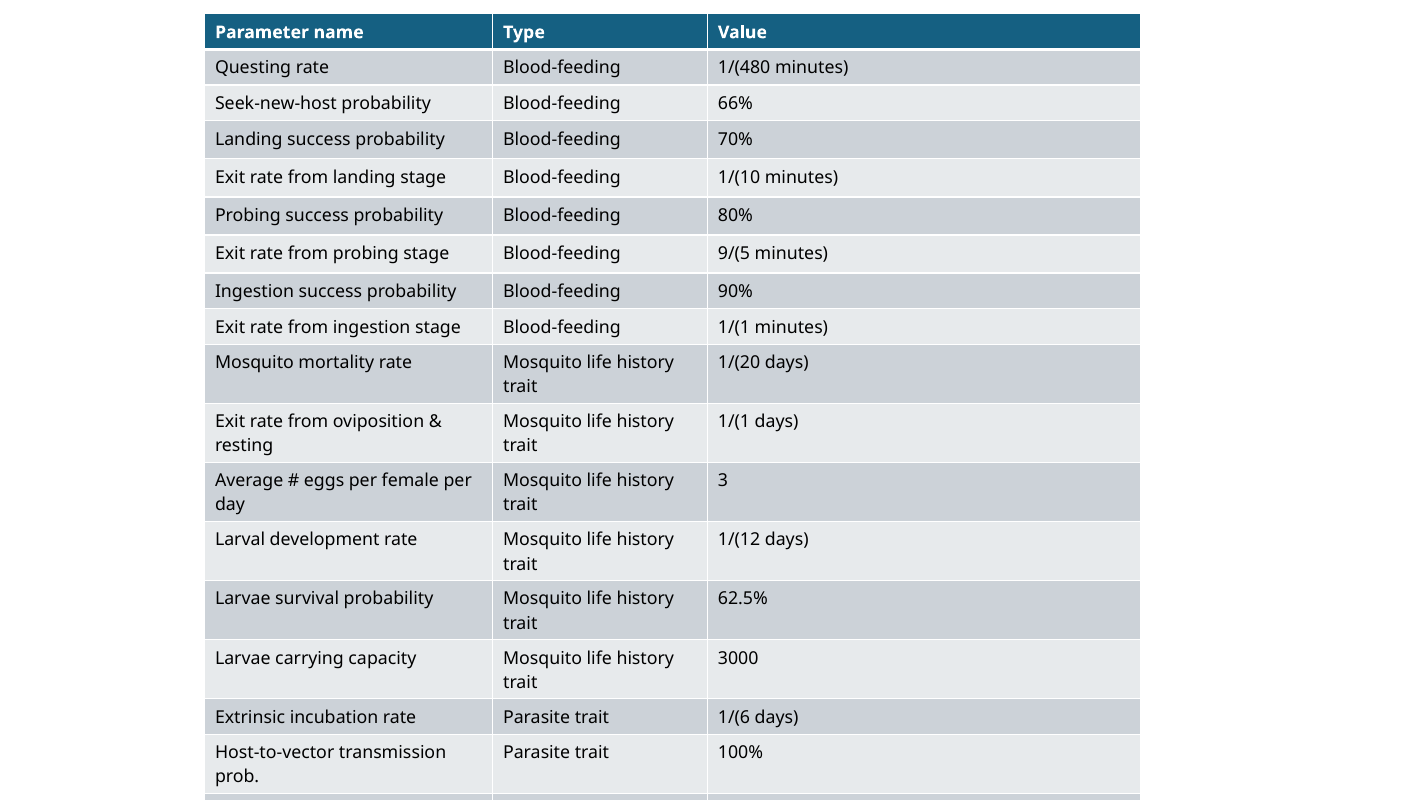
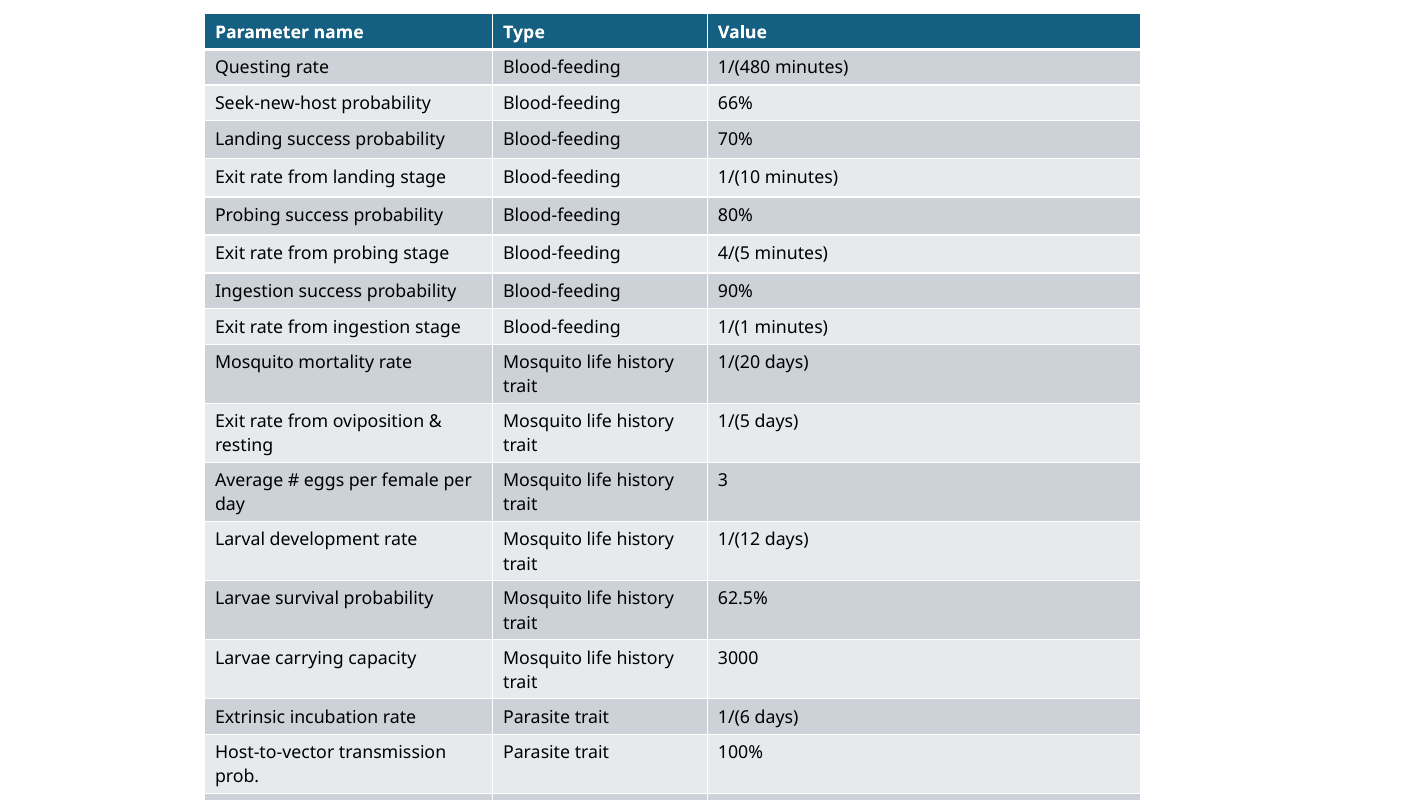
9/(5: 9/(5 -> 4/(5 (734, 253)
1/(1: 1/(1 -> 1/(5 (734, 422)
